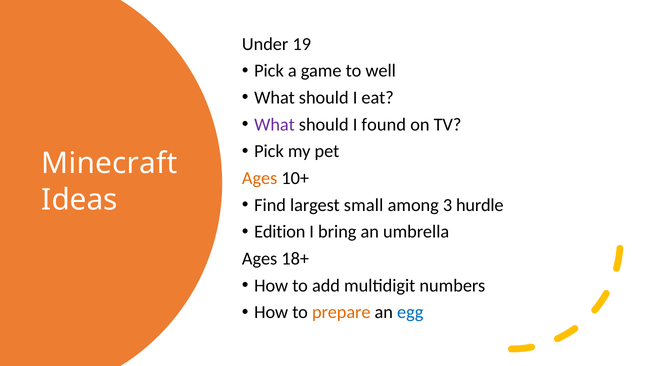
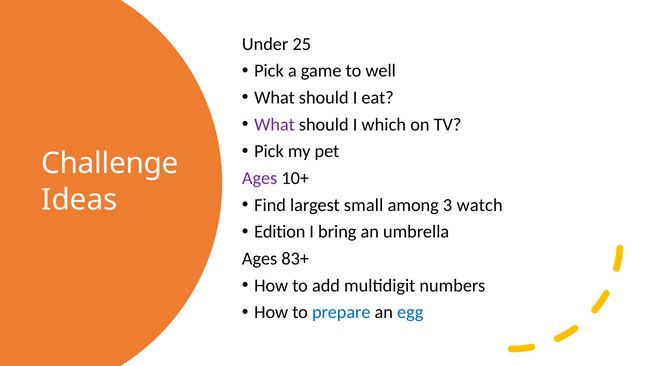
19: 19 -> 25 (302, 44)
found: found -> which (384, 124)
Minecraft: Minecraft -> Challenge (110, 163)
Ages colour: orange -> purple (260, 178)
hurdle: hurdle -> watch (480, 205)
18+: 18+ -> 83+ (295, 258)
prepare colour: orange -> blue (341, 312)
